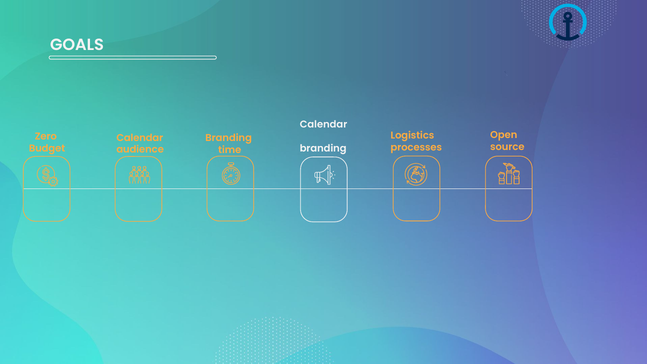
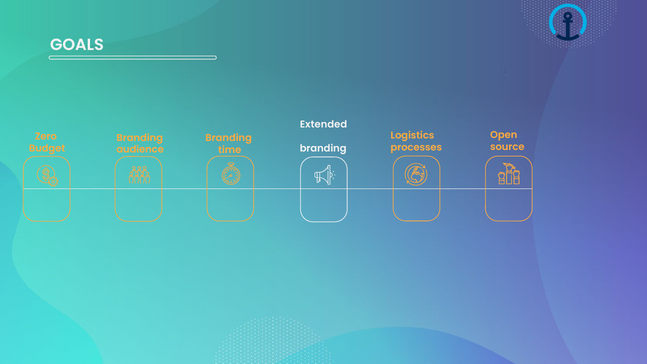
Calendar: Calendar -> Extended (324, 125)
Calendar: Calendar -> Branding (140, 138)
